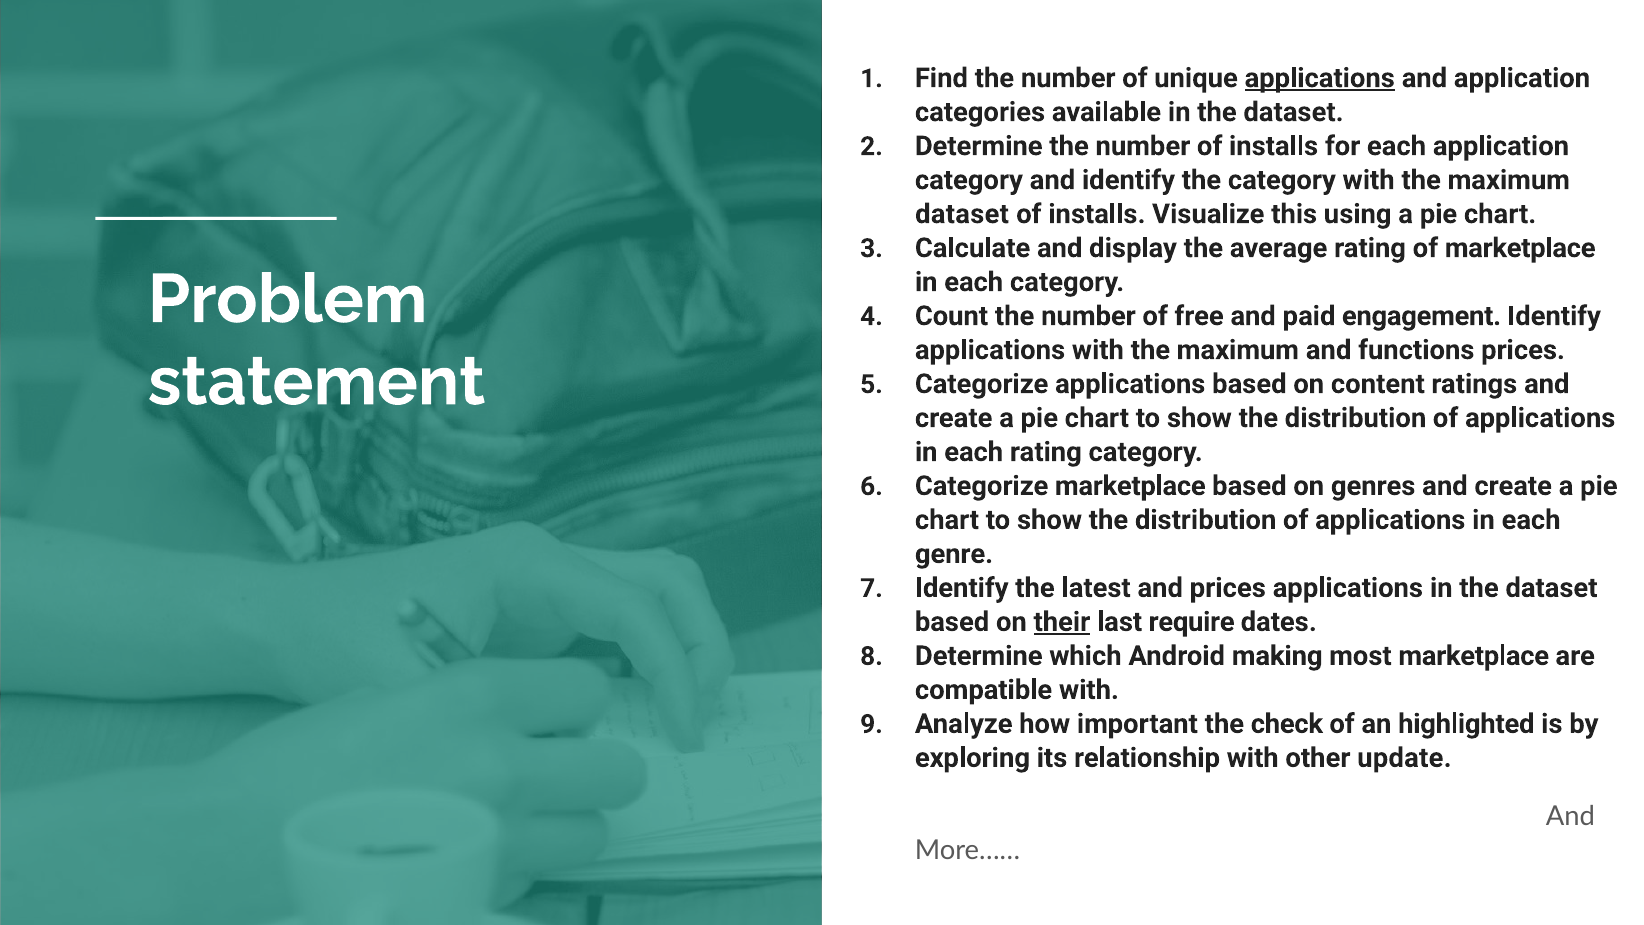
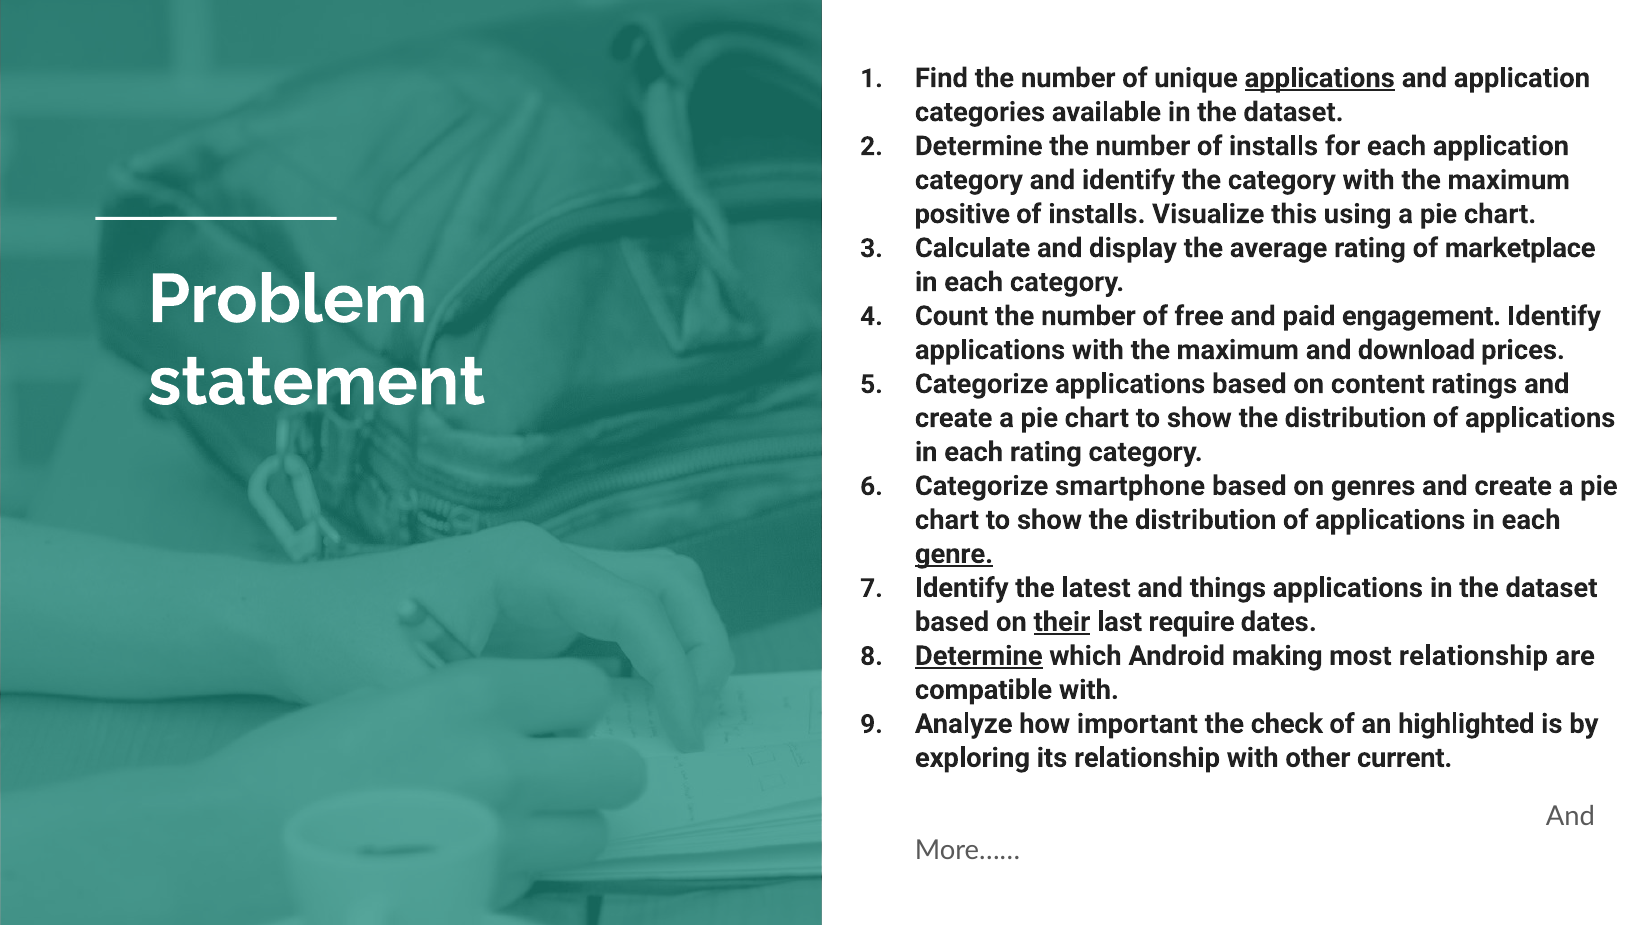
dataset: dataset -> positive (962, 214)
functions: functions -> download (1416, 350)
Categorize marketplace: marketplace -> smartphone (1130, 486)
genre underline: none -> present (954, 554)
and prices: prices -> things (1228, 588)
Determine underline: none -> present (979, 656)
most marketplace: marketplace -> relationship (1473, 656)
update: update -> current (1405, 758)
